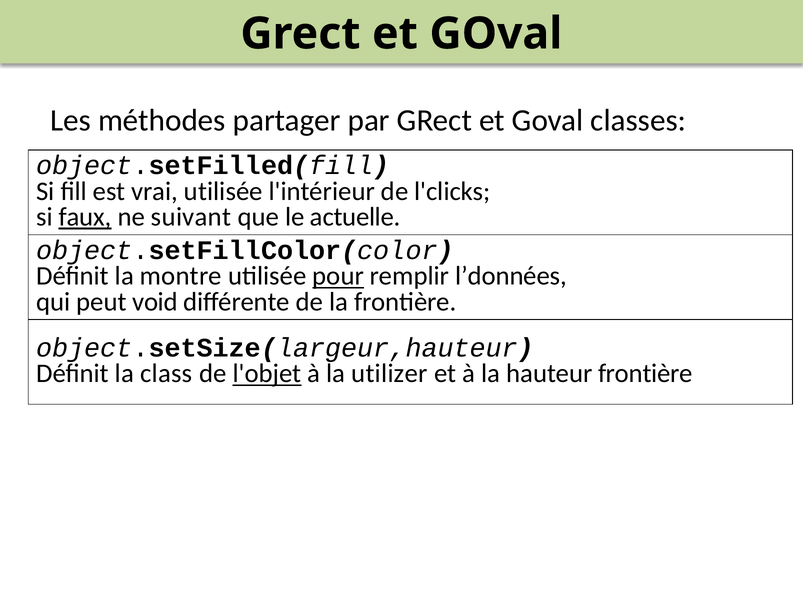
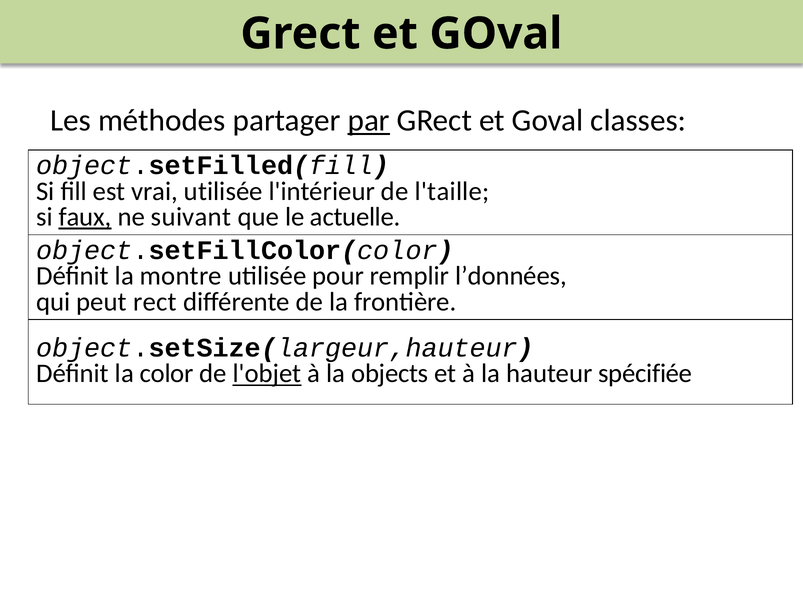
par underline: none -> present (369, 121)
l'clicks: l'clicks -> l'taille (452, 191)
pour underline: present -> none (338, 276)
void: void -> rect (155, 302)
class: class -> color (167, 374)
utilizer: utilizer -> objects (390, 374)
hauteur frontière: frontière -> spécifiée (645, 374)
